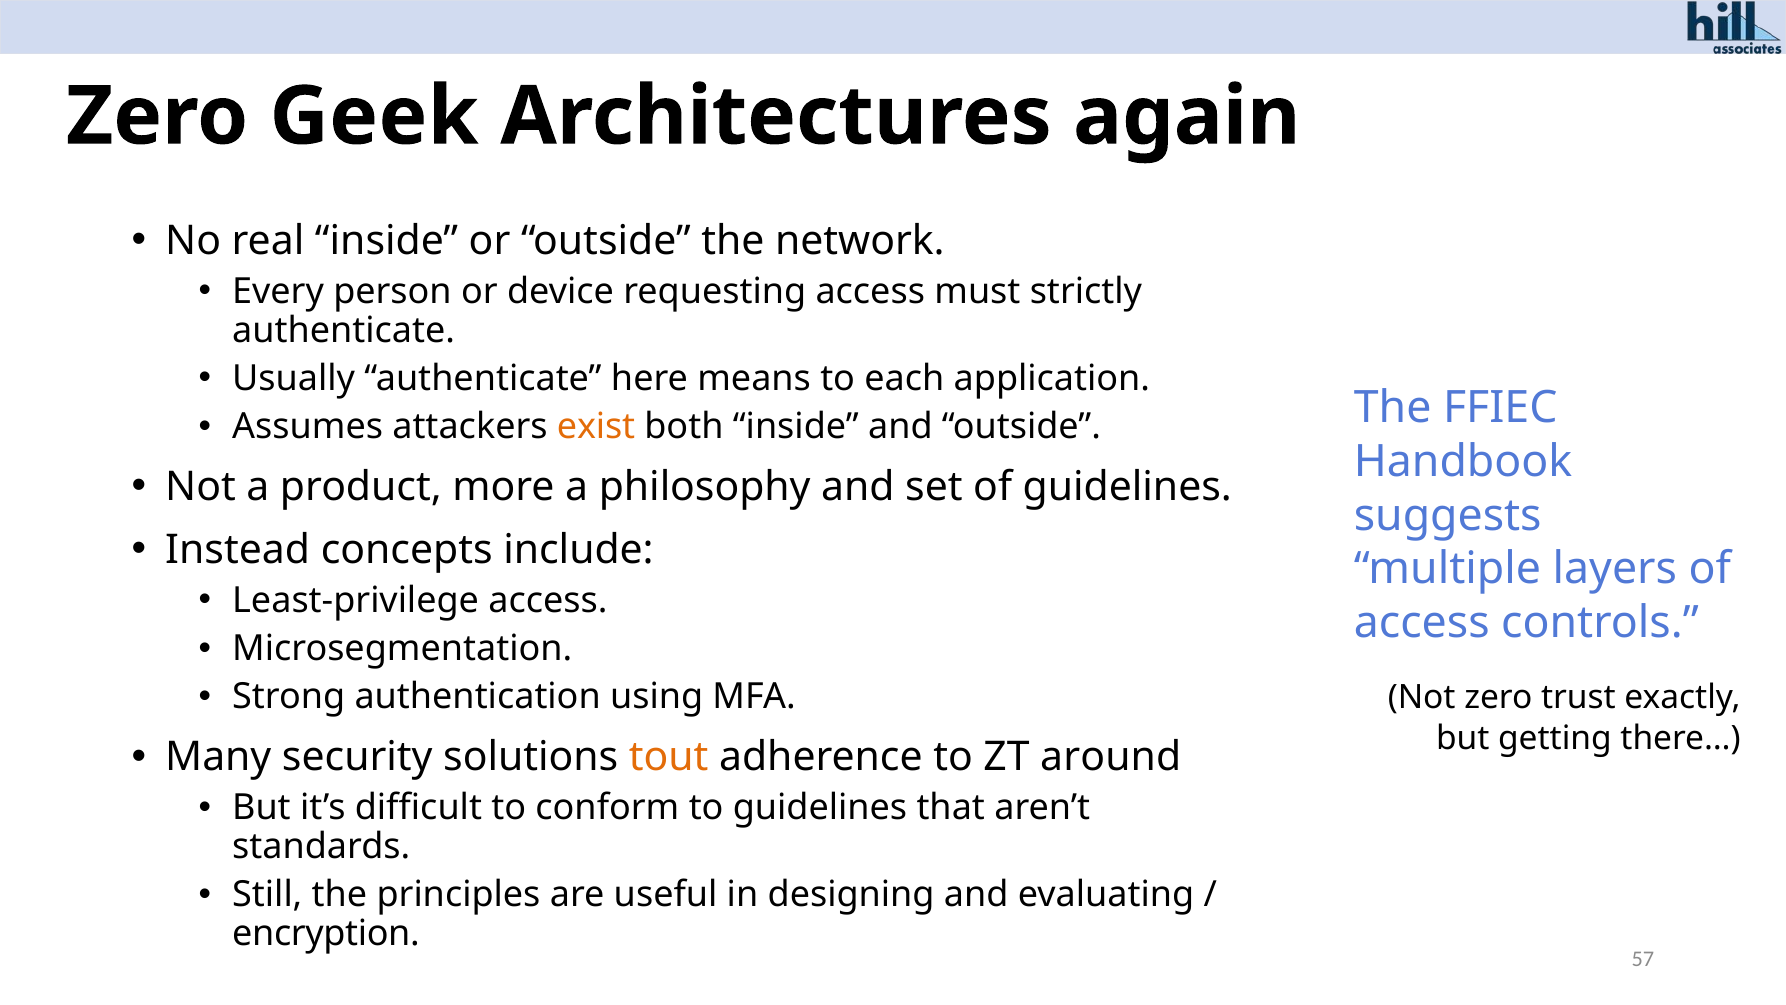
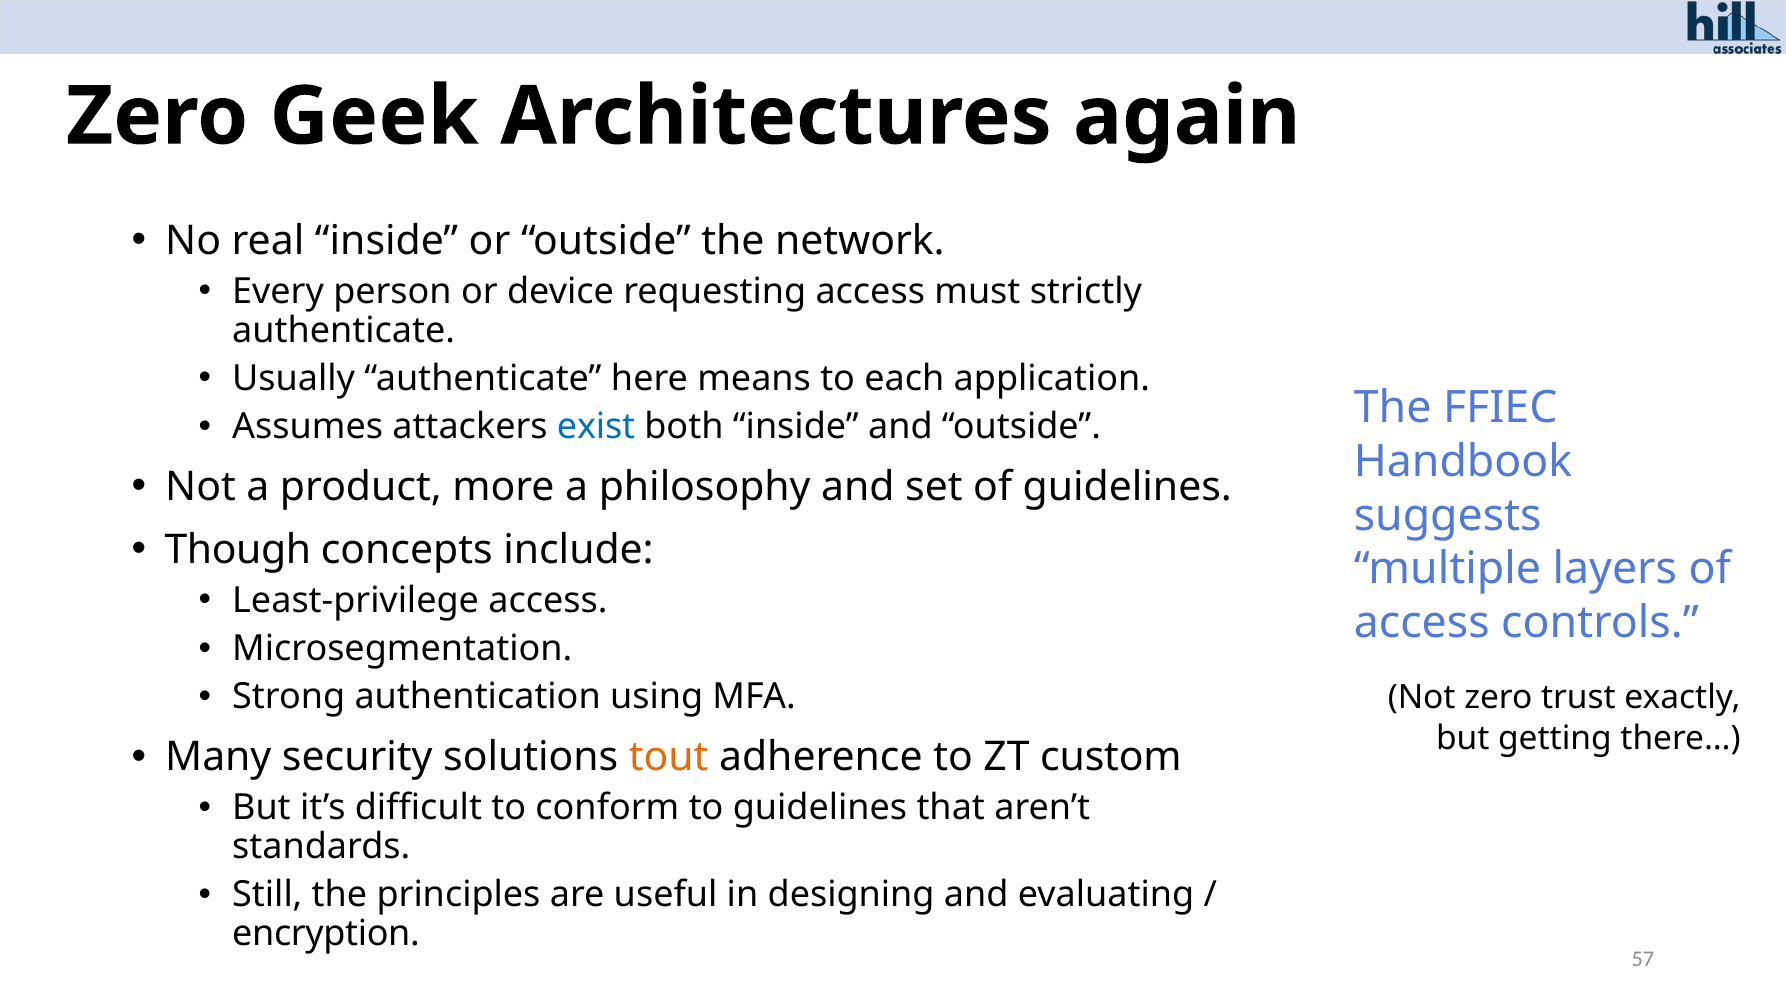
exist colour: orange -> blue (596, 427)
Instead: Instead -> Though (238, 549)
around: around -> custom (1111, 757)
